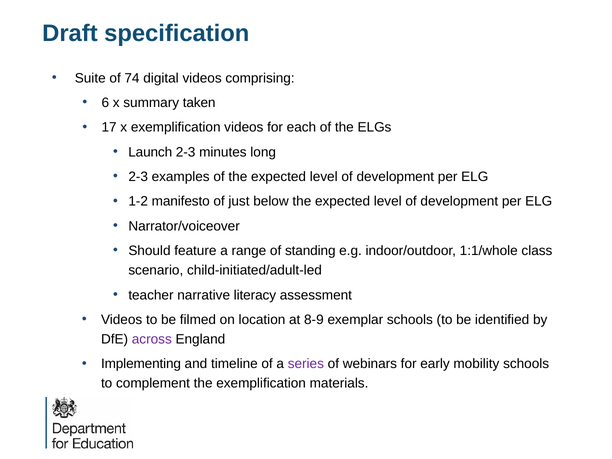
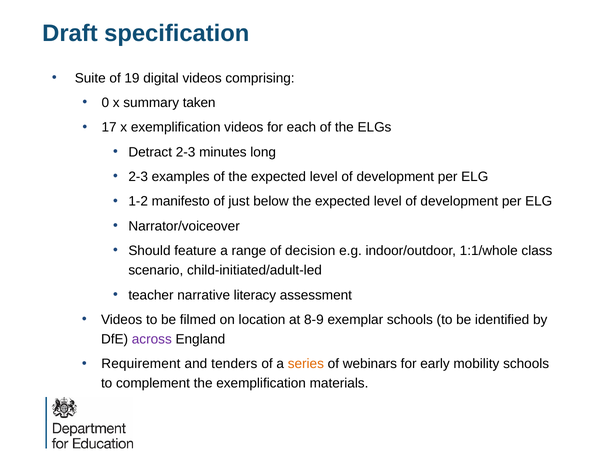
74: 74 -> 19 (132, 78)
6: 6 -> 0 (105, 103)
Launch: Launch -> Detract (150, 152)
standing: standing -> decision (310, 251)
Implementing: Implementing -> Requirement (141, 364)
timeline: timeline -> tenders (234, 364)
series colour: purple -> orange (306, 364)
